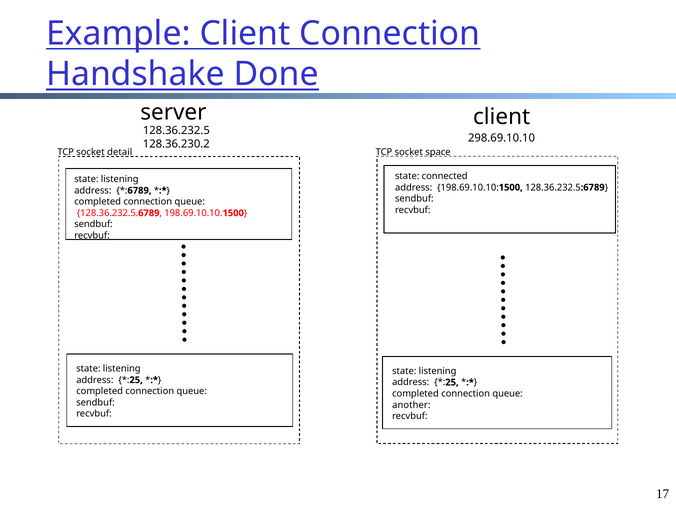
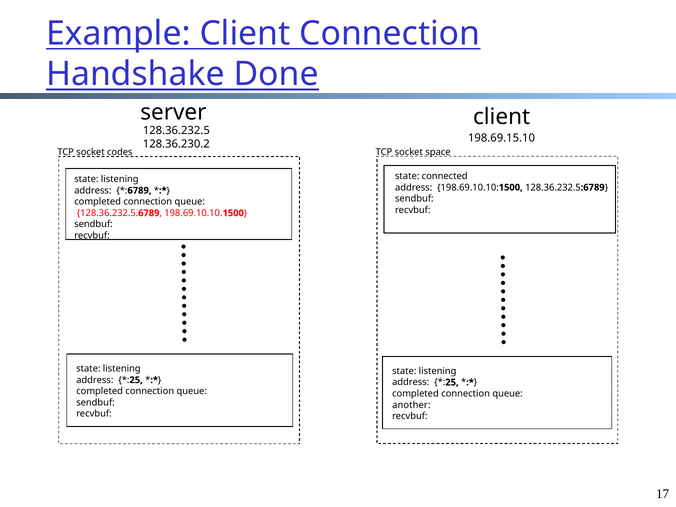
298.69.10.10: 298.69.10.10 -> 198.69.15.10 (501, 138)
detail: detail -> codes (120, 152)
